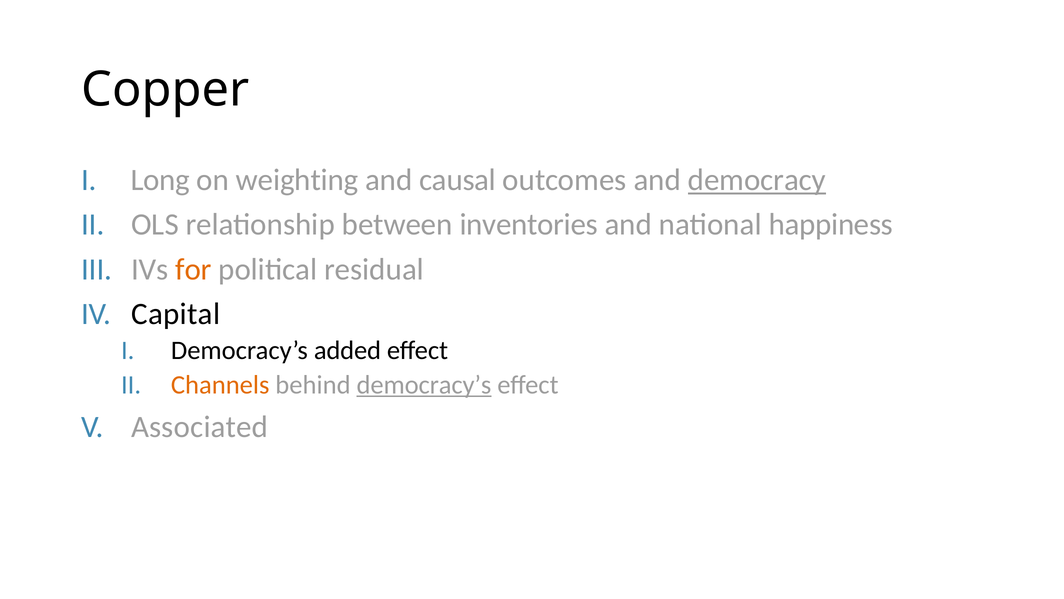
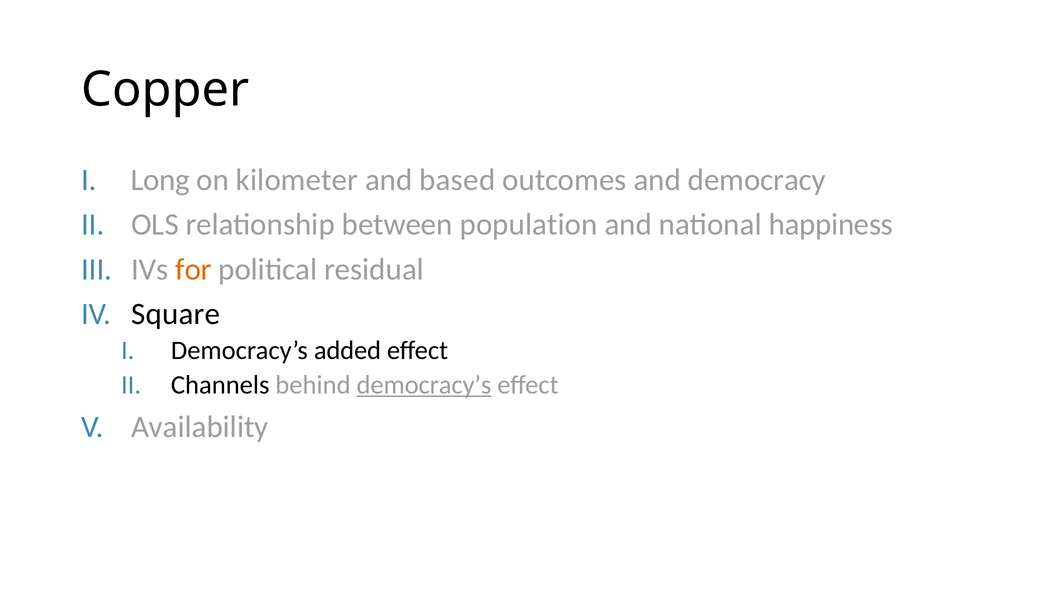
weighting: weighting -> kilometer (297, 180)
causal: causal -> based (457, 180)
democracy underline: present -> none (757, 180)
inventories: inventories -> population (529, 225)
Capital: Capital -> Square (176, 314)
Channels colour: orange -> black (220, 385)
Associated: Associated -> Availability (200, 427)
